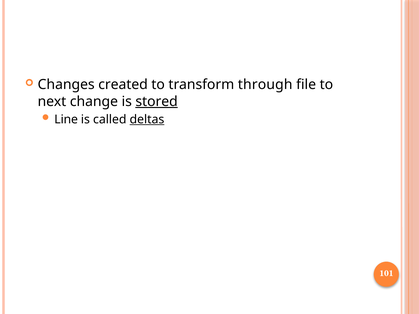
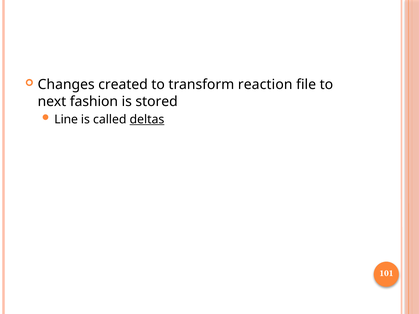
through: through -> reaction (265, 85)
change: change -> fashion (94, 102)
stored underline: present -> none (157, 102)
